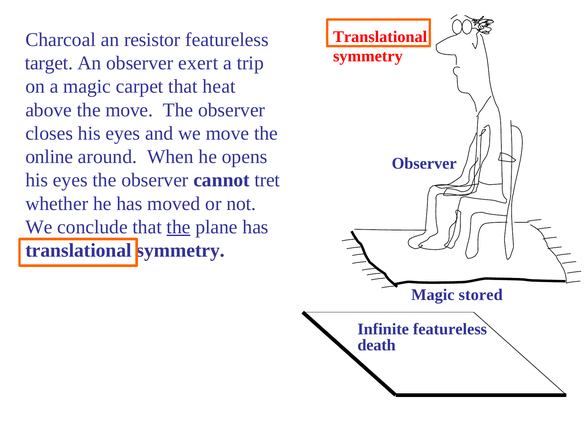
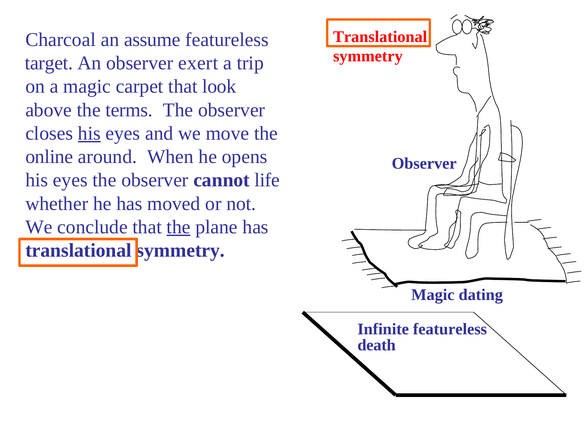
resistor: resistor -> assume (152, 40)
heat: heat -> look (219, 87)
the move: move -> terms (129, 110)
his underline: none -> present (89, 133)
tret: tret -> life (267, 180)
stored: stored -> dating (481, 295)
